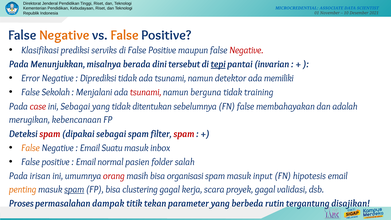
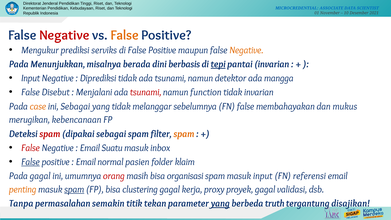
Negative colour: orange -> red (64, 35)
Klasifikasi: Klasifikasi -> Mengukur (40, 50)
Negative colour: red -> orange (246, 50)
tersebut: tersebut -> berbasis (184, 64)
Error: Error -> Input (31, 78)
memiliki: memiliki -> mangga (279, 78)
Sekolah: Sekolah -> Disebut (56, 92)
berguna: berguna -> function (206, 92)
tidak training: training -> invarian (259, 92)
case colour: red -> orange (38, 106)
ditentukan: ditentukan -> melanggar (152, 106)
adalah: adalah -> mukus (345, 106)
spam colour: red -> orange (184, 134)
False colour: orange -> red (31, 148)
False underline: none -> present (31, 162)
salah: salah -> klaim (185, 162)
Pada irisan: irisan -> gagal (40, 176)
hipotesis: hipotesis -> referensi (309, 176)
scara: scara -> proxy (214, 189)
Proses: Proses -> Tanpa (21, 203)
dampak: dampak -> semakin (108, 203)
yang underline: none -> present (220, 203)
rutin: rutin -> truth (275, 203)
